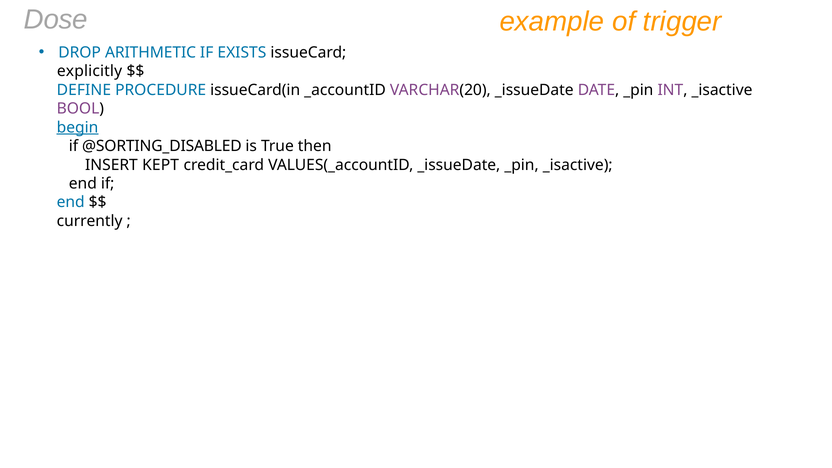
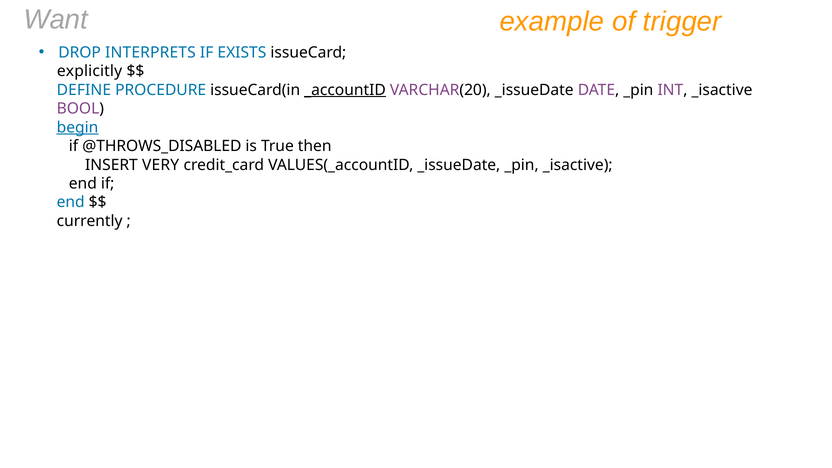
Dose: Dose -> Want (56, 20)
ARITHMETIC: ARITHMETIC -> INTERPRETS (150, 53)
_accountID underline: none -> present (345, 90)
@SORTING_DISABLED: @SORTING_DISABLED -> @THROWS_DISABLED (162, 146)
KEPT: KEPT -> VERY (161, 165)
